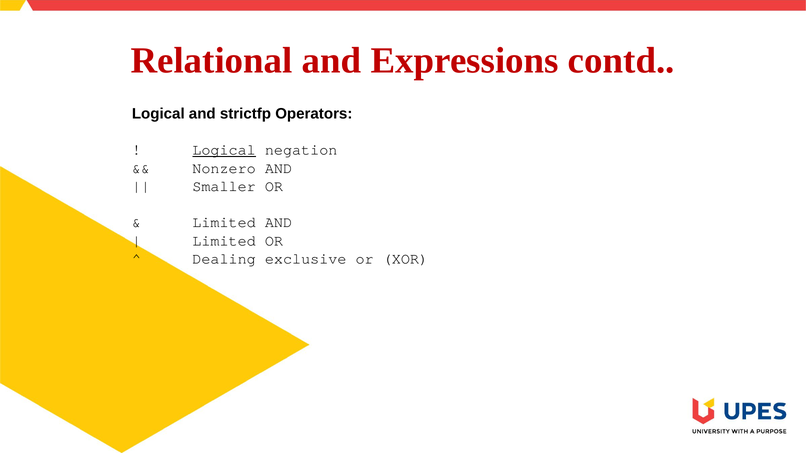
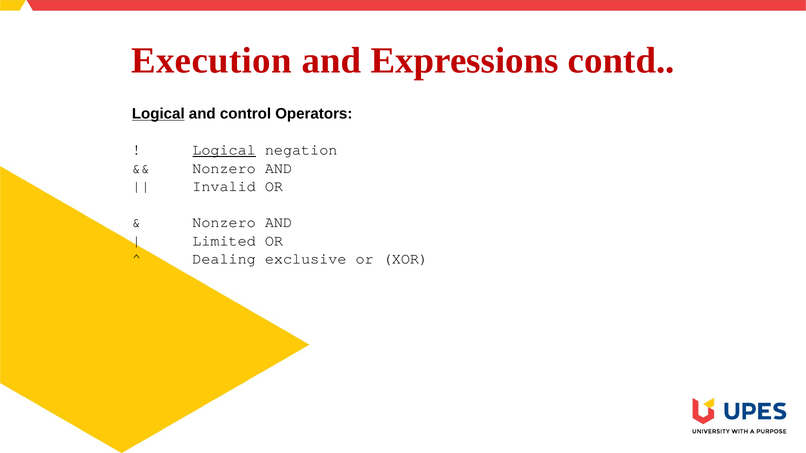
Relational: Relational -> Execution (211, 61)
Logical underline: none -> present (158, 114)
strictfp: strictfp -> control (246, 114)
Smaller: Smaller -> Invalid (224, 186)
Limited: Limited -> Nonzero (224, 223)
